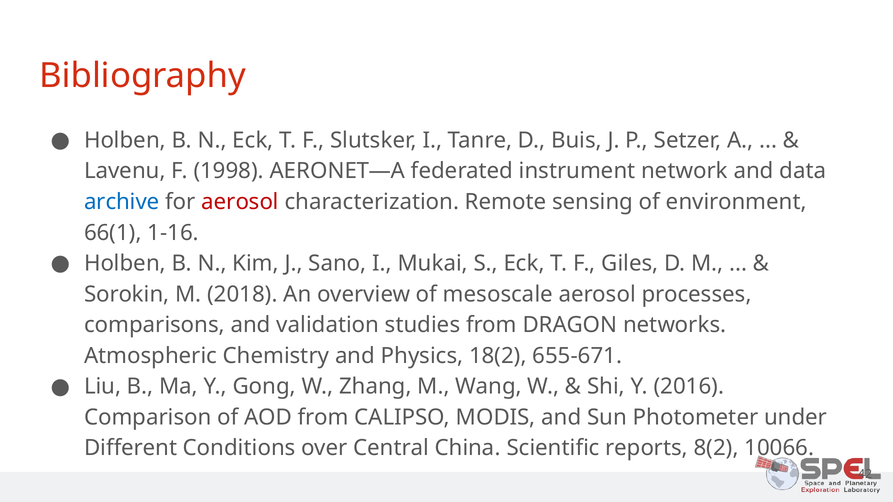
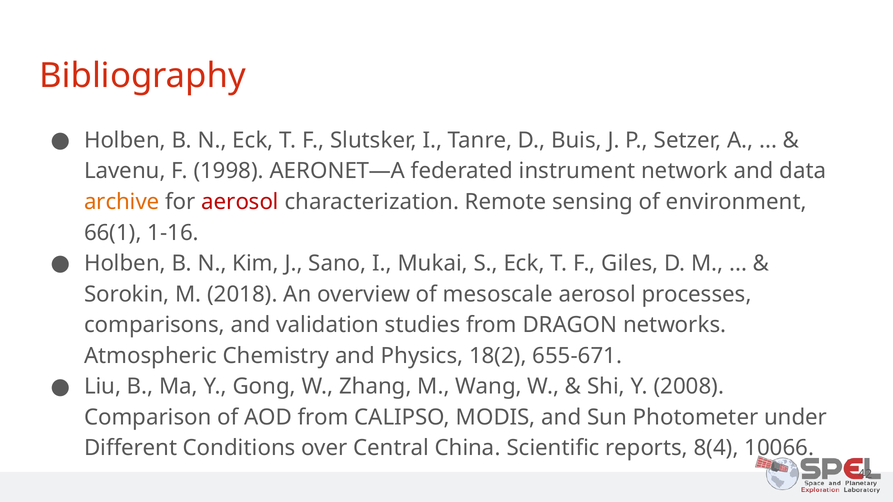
archive colour: blue -> orange (122, 202)
2016: 2016 -> 2008 (689, 387)
8(2: 8(2 -> 8(4 (716, 448)
